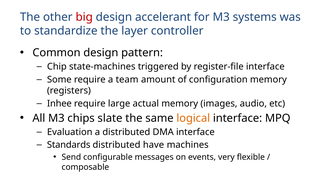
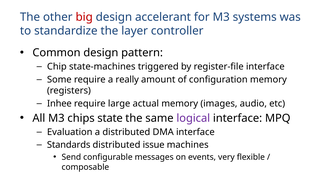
team: team -> really (127, 80)
slate: slate -> state (110, 118)
logical colour: orange -> purple (193, 118)
have: have -> issue (154, 145)
